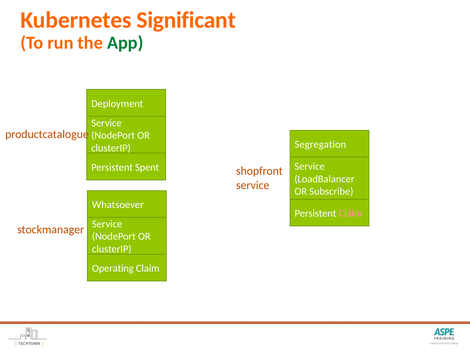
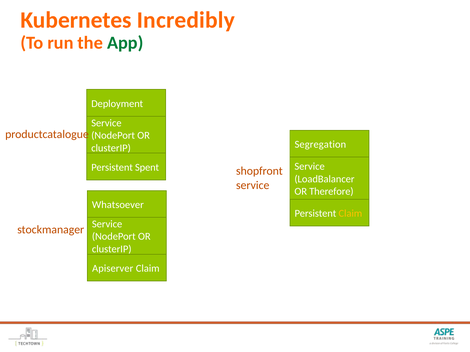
Significant: Significant -> Incredibly (186, 20)
Subscribe: Subscribe -> Therefore (331, 192)
Claim colour: pink -> yellow (350, 214)
Operating: Operating -> Apiserver (113, 269)
